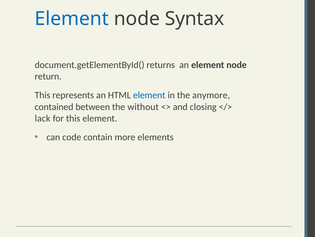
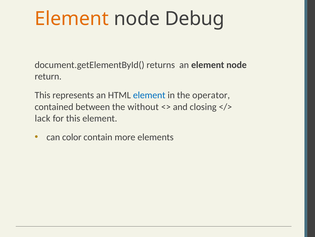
Element colour: blue -> orange (72, 19)
Syntax: Syntax -> Debug (195, 19)
anymore: anymore -> operator (211, 95)
code: code -> color (72, 137)
